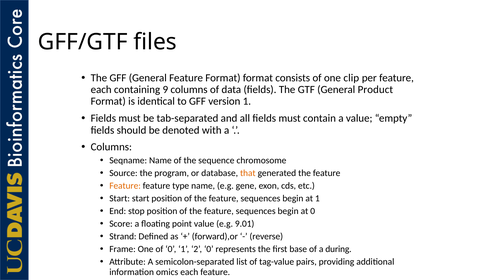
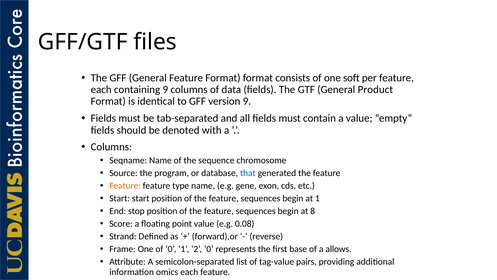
clip: clip -> soft (351, 78)
version 1: 1 -> 9 (247, 101)
that colour: orange -> blue (248, 173)
at 0: 0 -> 8 (313, 211)
9.01: 9.01 -> 0.08 (245, 224)
during: during -> allows (338, 249)
